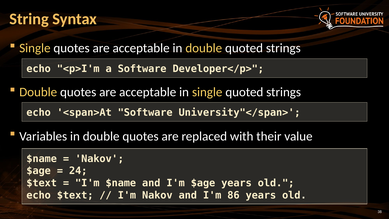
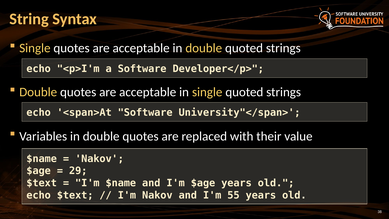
24: 24 -> 29 (78, 171)
86: 86 -> 55 (233, 195)
